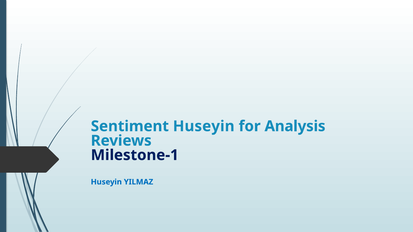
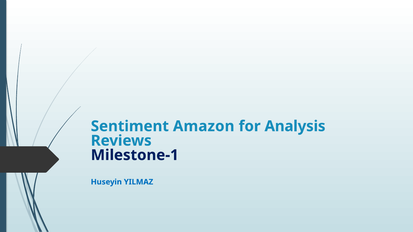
Sentiment Huseyin: Huseyin -> Amazon (204, 126)
